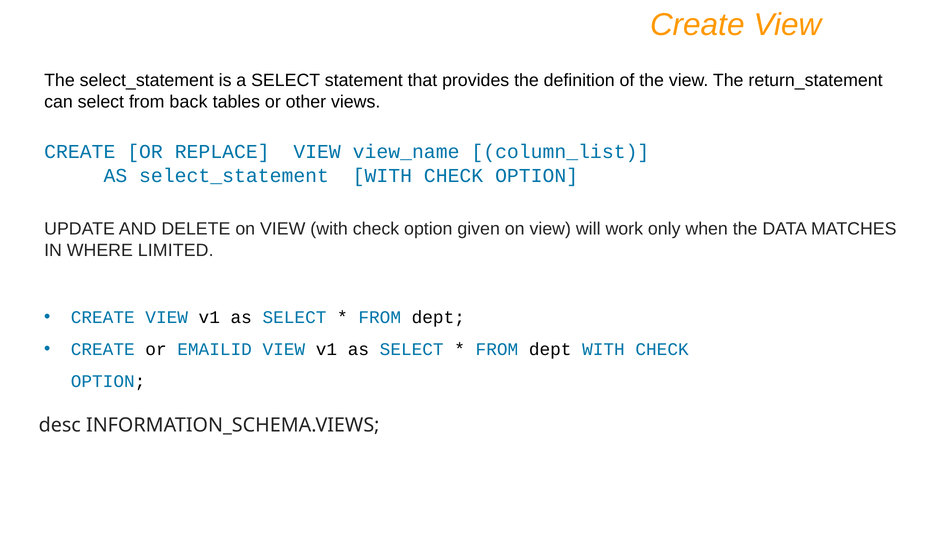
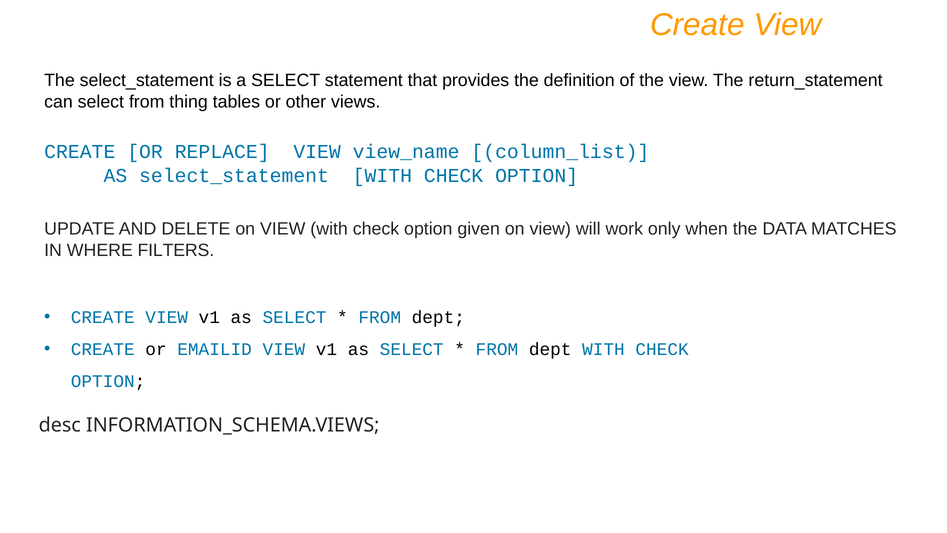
back: back -> thing (189, 102)
LIMITED: LIMITED -> FILTERS (176, 250)
